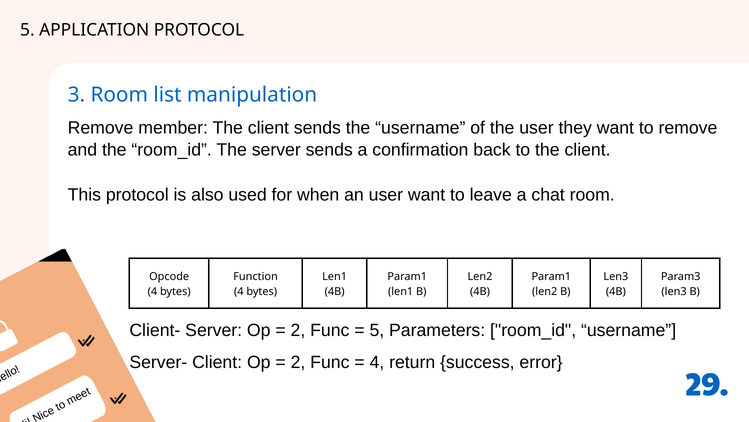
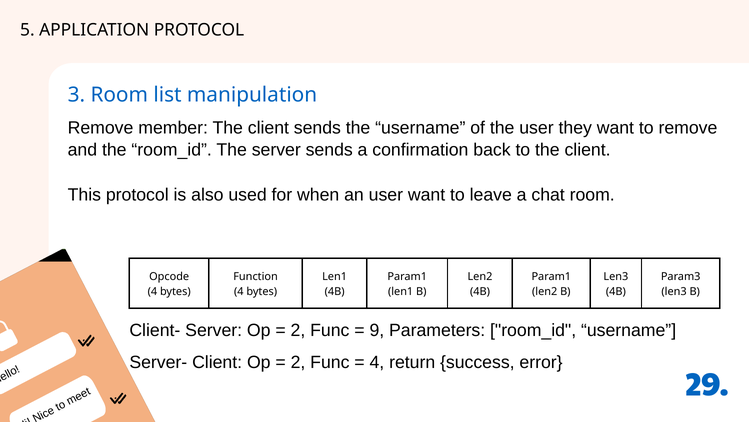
5: 5 -> 9 (377, 330)
